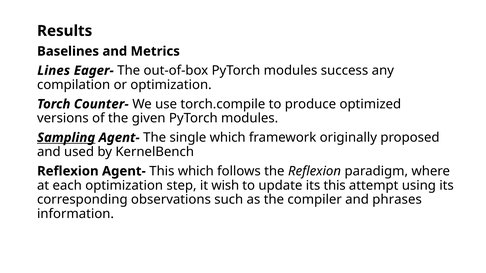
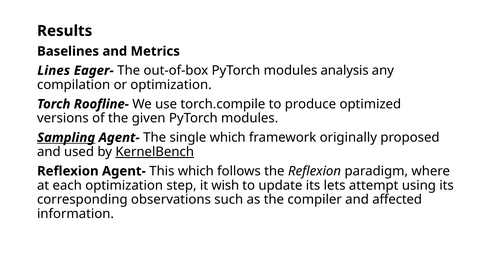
success: success -> analysis (345, 71)
Counter-: Counter- -> Roofline- (101, 104)
KernelBench underline: none -> present (155, 152)
its this: this -> lets (335, 186)
phrases: phrases -> affected (397, 200)
